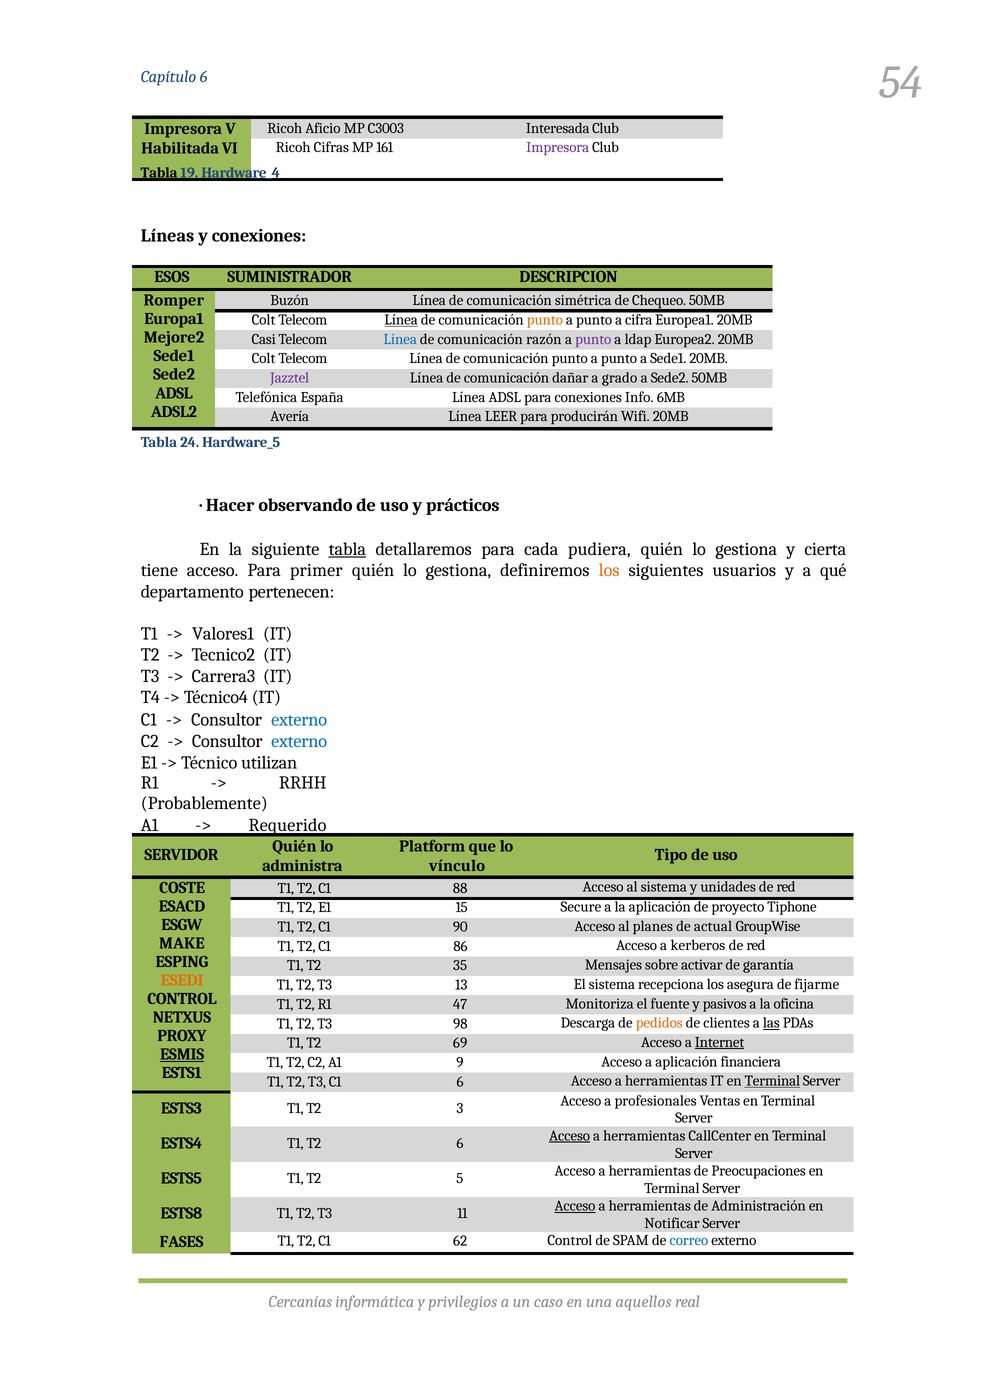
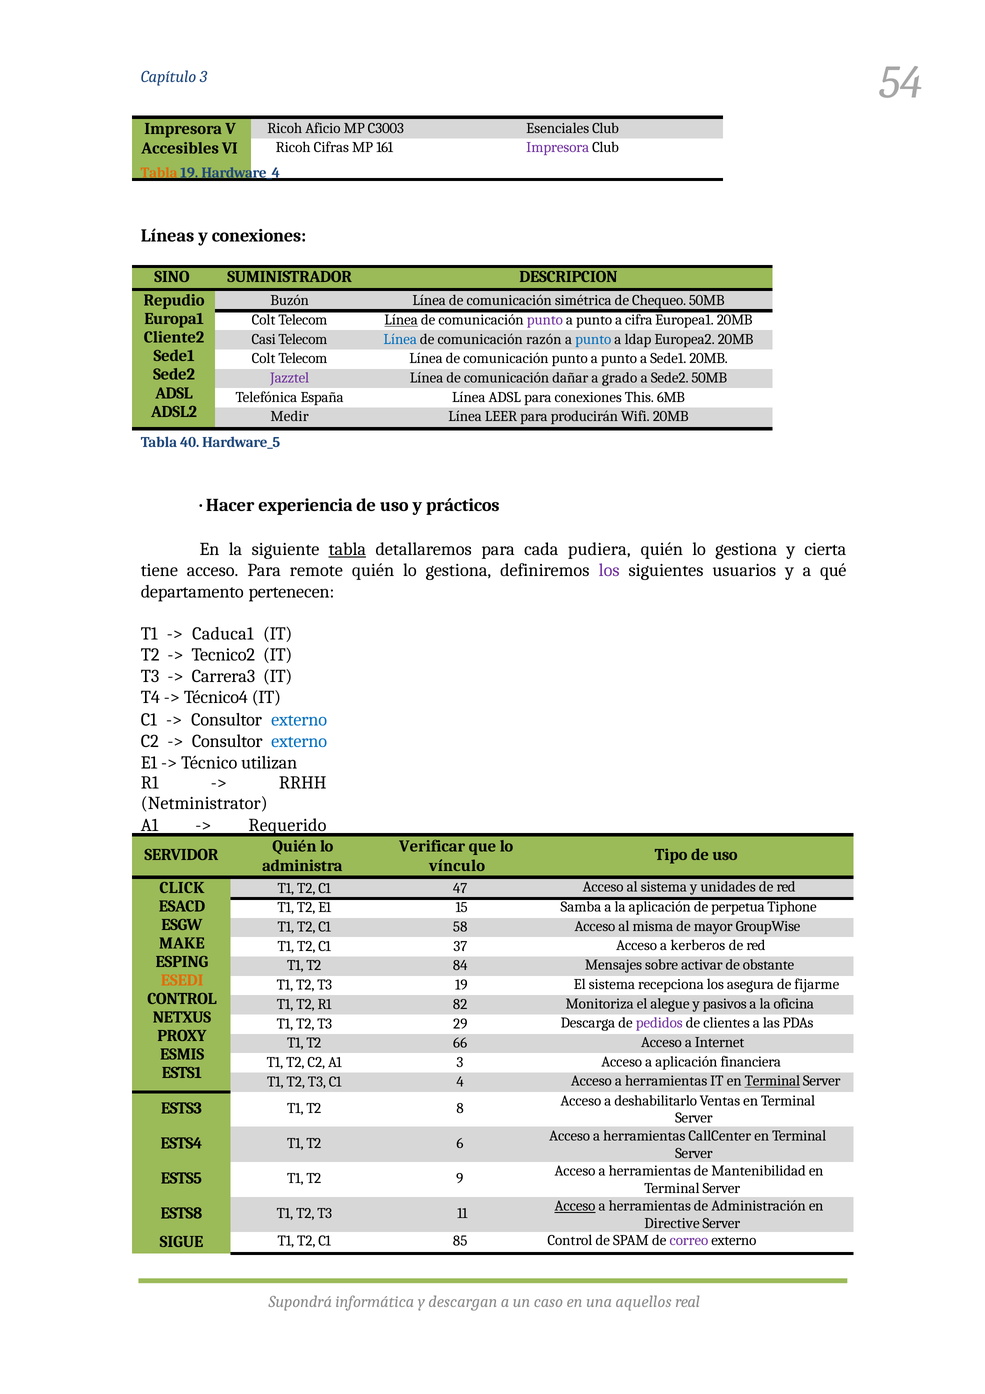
Capítulo 6: 6 -> 3 (204, 77)
Interesada: Interesada -> Esenciales (558, 128)
Habilitada: Habilitada -> Accesibles (180, 149)
Tabla colour: black -> orange (159, 173)
ESOS: ESOS -> SINO (172, 277)
Romper: Romper -> Repudio (174, 300)
punto colour: orange -> purple (545, 320)
Mejore2: Mejore2 -> Cliente2 (174, 337)
punto colour: purple -> blue (593, 339)
Info: Info -> This (639, 397)
Avería: Avería -> Medir (290, 416)
24: 24 -> 40 (190, 442)
observando: observando -> experiencia (305, 505)
primer: primer -> remote (316, 570)
los colour: orange -> purple (609, 570)
Valores1: Valores1 -> Caduca1 (223, 634)
Probablemente: Probablemente -> Netministrator (204, 803)
Platform: Platform -> Verificar (432, 846)
COSTE: COSTE -> CLICK (182, 888)
88: 88 -> 47 (460, 888)
Secure: Secure -> Samba (581, 907)
proyecto: proyecto -> perpetua (738, 907)
90: 90 -> 58 (460, 927)
planes: planes -> misma (653, 926)
actual: actual -> mayor (713, 926)
86: 86 -> 37 (460, 946)
35: 35 -> 84 (460, 965)
garantía: garantía -> obstante (769, 965)
T3 13: 13 -> 19 (461, 985)
47: 47 -> 82 (460, 1004)
fuente: fuente -> alegue (670, 1004)
98: 98 -> 29 (460, 1024)
pedidos colour: orange -> purple (659, 1023)
las underline: present -> none (771, 1023)
69: 69 -> 66 (460, 1043)
Internet underline: present -> none (720, 1042)
ESMIS underline: present -> none (182, 1054)
A1 9: 9 -> 3 (460, 1062)
C1 6: 6 -> 4 (460, 1082)
profesionales: profesionales -> deshabilitarlo (656, 1101)
3: 3 -> 8 (460, 1108)
Acceso underline: present -> none (570, 1136)
Preocupaciones: Preocupaciones -> Mantenibilidad (759, 1171)
5: 5 -> 9 (460, 1178)
Notificar: Notificar -> Directive (672, 1223)
FASES: FASES -> SIGUE (182, 1242)
62: 62 -> 85 (460, 1241)
correo colour: blue -> purple (689, 1240)
Cercanías: Cercanías -> Supondrá (300, 1302)
privilegios: privilegios -> descargan (463, 1302)
